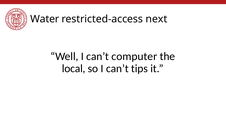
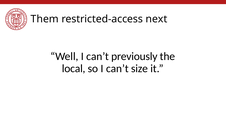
Water: Water -> Them (45, 19)
computer: computer -> previously (134, 56)
tips: tips -> size (140, 69)
